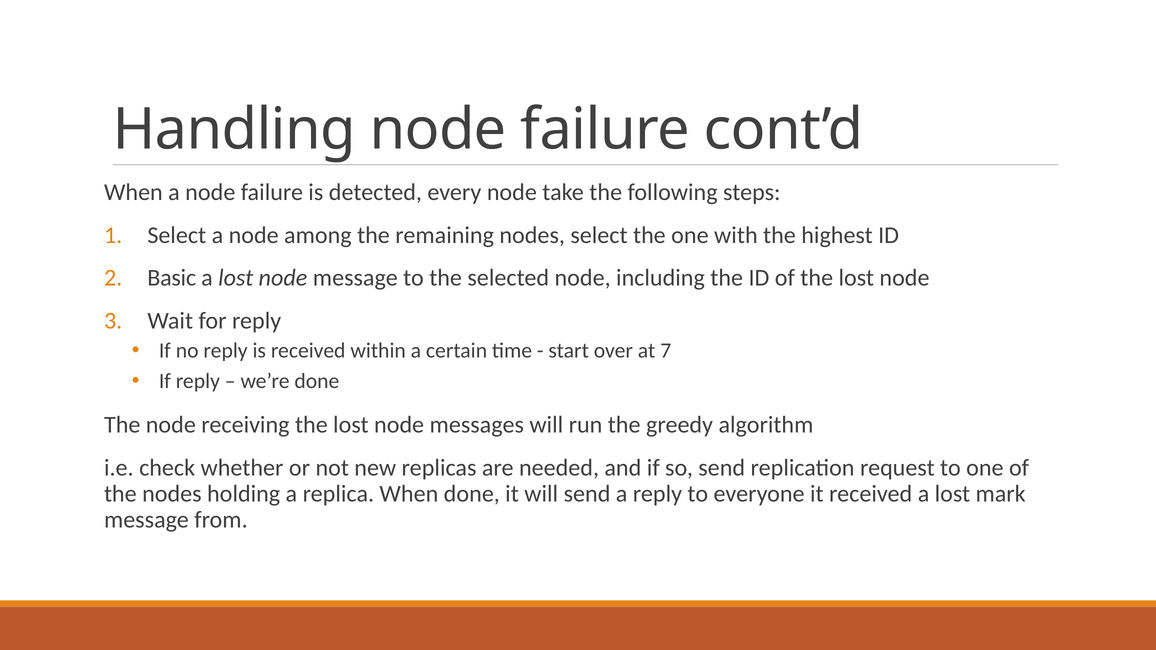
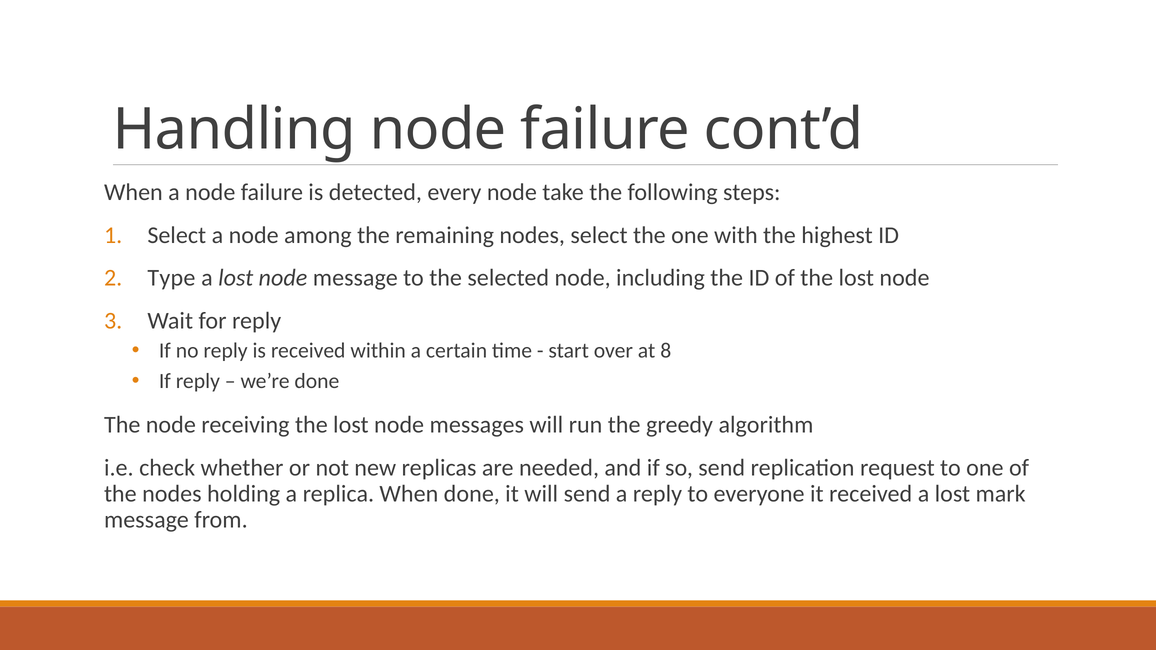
Basic: Basic -> Type (171, 278)
7: 7 -> 8 (666, 351)
